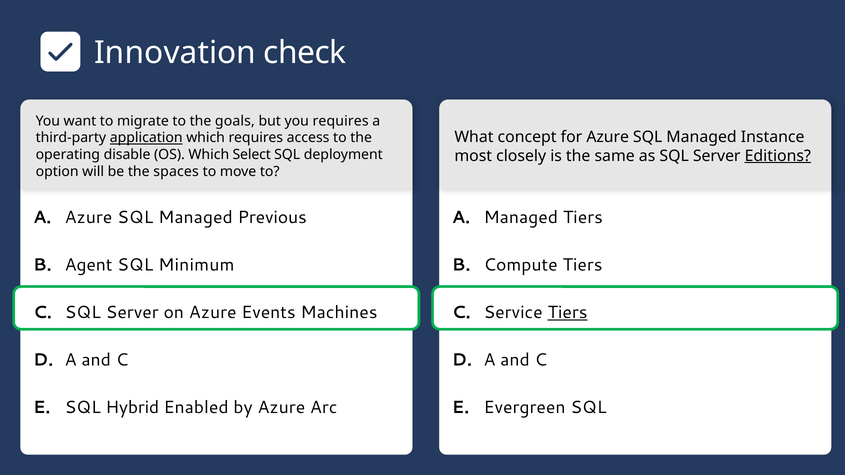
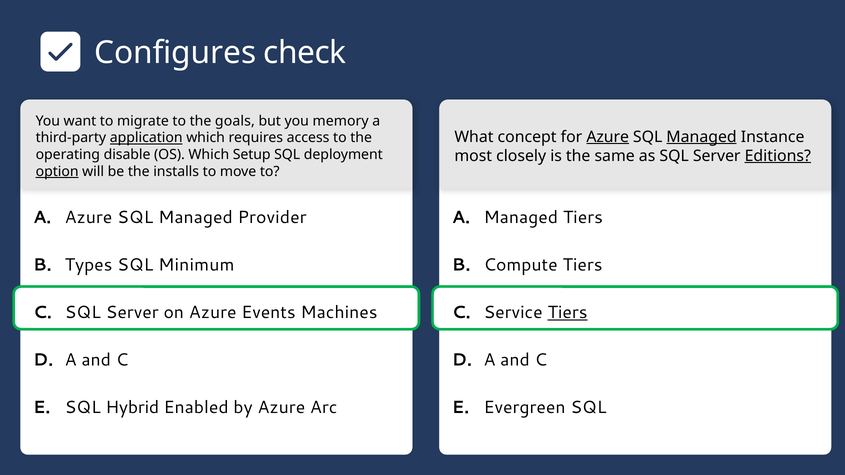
Innovation: Innovation -> Configures (175, 53)
you requires: requires -> memory (341, 121)
Azure underline: none -> present (608, 137)
Managed underline: none -> present (702, 137)
Select: Select -> Setup (252, 155)
option underline: none -> present (57, 172)
spaces: spaces -> installs (176, 172)
Previous: Previous -> Provider (272, 217)
Agent: Agent -> Types (89, 265)
